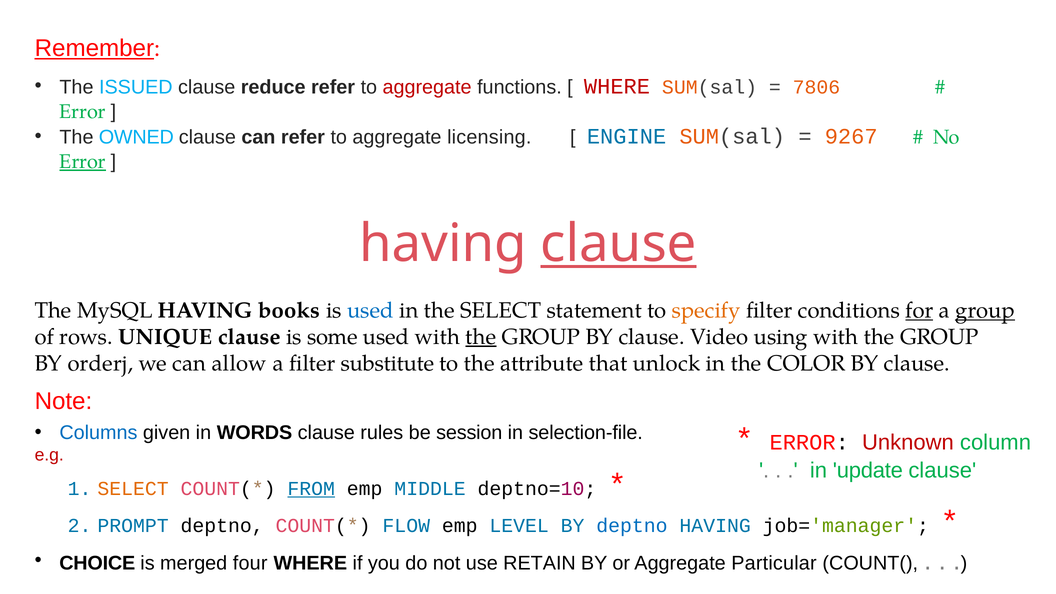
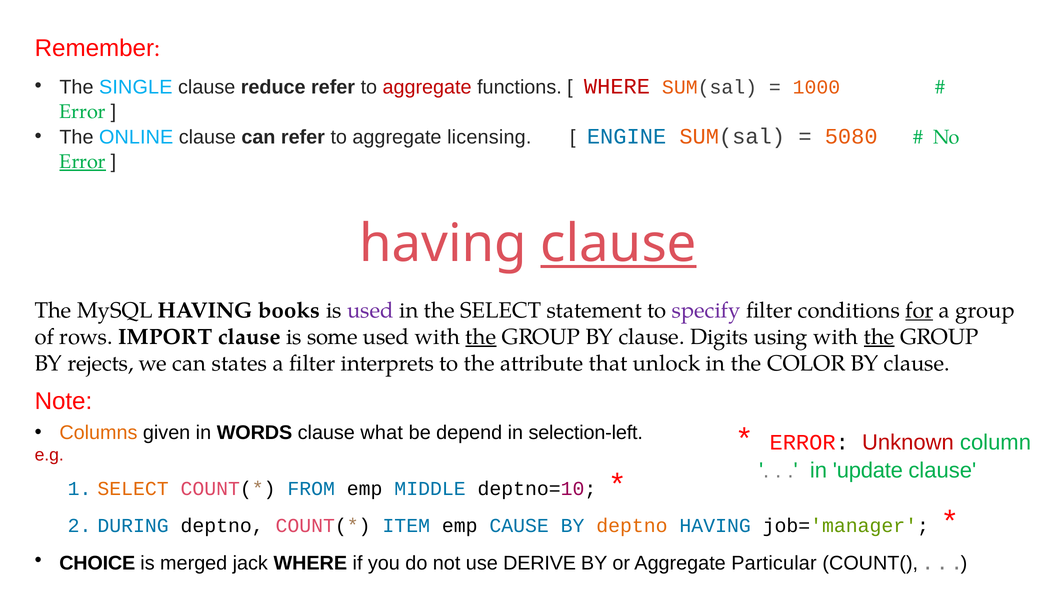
Remember underline: present -> none (94, 48)
ISSUED: ISSUED -> SINGLE (136, 87)
7806: 7806 -> 1000 (816, 87)
OWNED: OWNED -> ONLINE (136, 137)
9267: 9267 -> 5080 (851, 137)
used colour: blue -> purple (370, 310)
specify colour: orange -> purple (706, 310)
group underline: present -> none (985, 310)
UNIQUE: UNIQUE -> IMPORT (165, 337)
Video: Video -> Digits (719, 337)
the underline: none -> present (879, 337)
orderj: orderj -> rejects (101, 363)
allow: allow -> states (239, 363)
substitute: substitute -> interprets (387, 363)
Columns colour: blue -> orange (98, 433)
rules: rules -> what (382, 433)
session: session -> depend (469, 433)
selection-file: selection-file -> selection-left (586, 433)
FROM underline: present -> none (311, 489)
PROMPT: PROMPT -> DURING (133, 526)
FLOW: FLOW -> ITEM (406, 526)
LEVEL: LEVEL -> CAUSE (519, 526)
deptno colour: blue -> orange (632, 526)
four: four -> jack (250, 563)
RETAIN: RETAIN -> DERIVE (540, 563)
